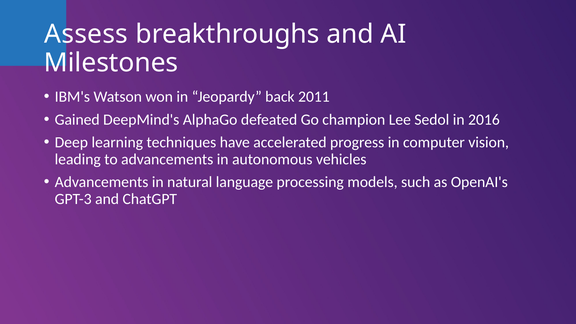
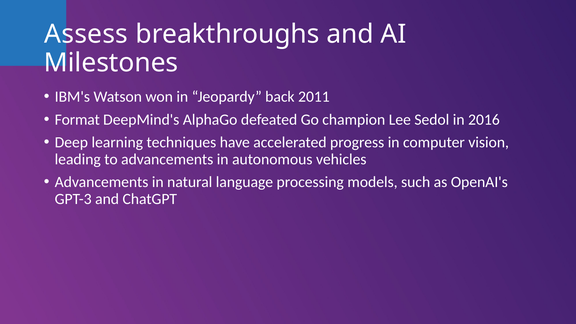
Gained: Gained -> Format (77, 120)
